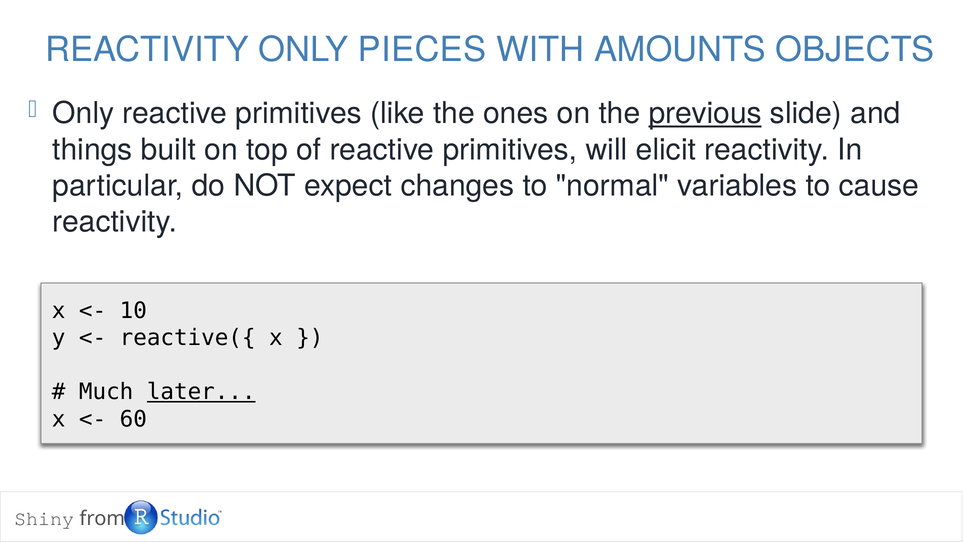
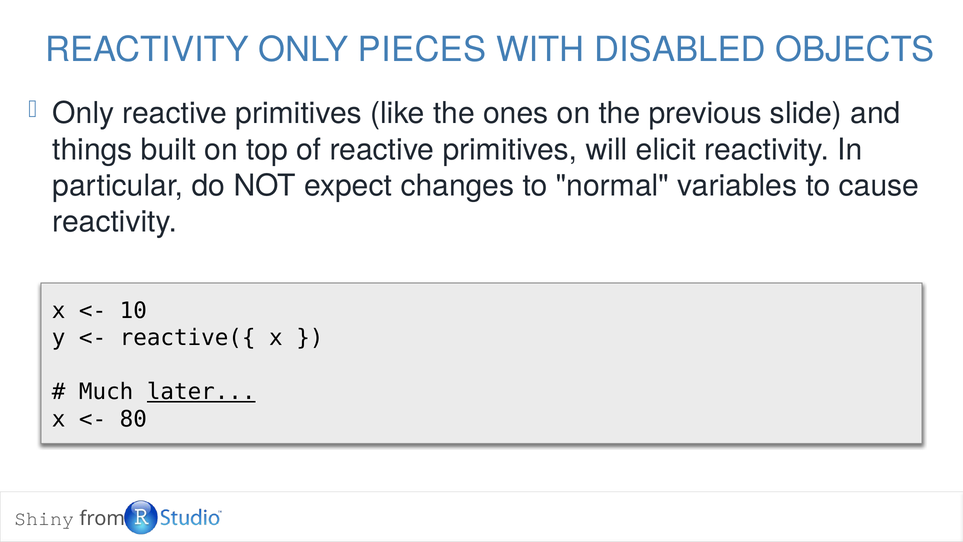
AMOUNTS: AMOUNTS -> DISABLED (680, 50)
previous underline: present -> none (705, 113)
60: 60 -> 80 (133, 419)
